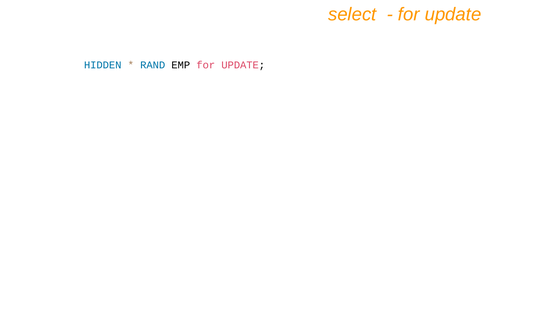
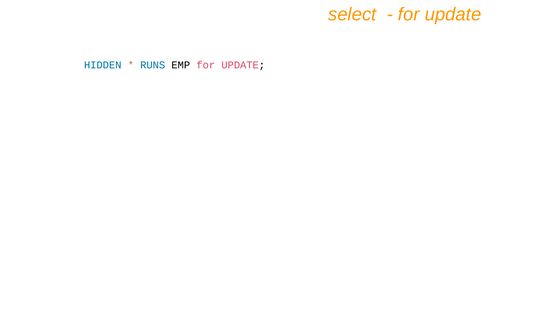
RAND: RAND -> RUNS (153, 65)
